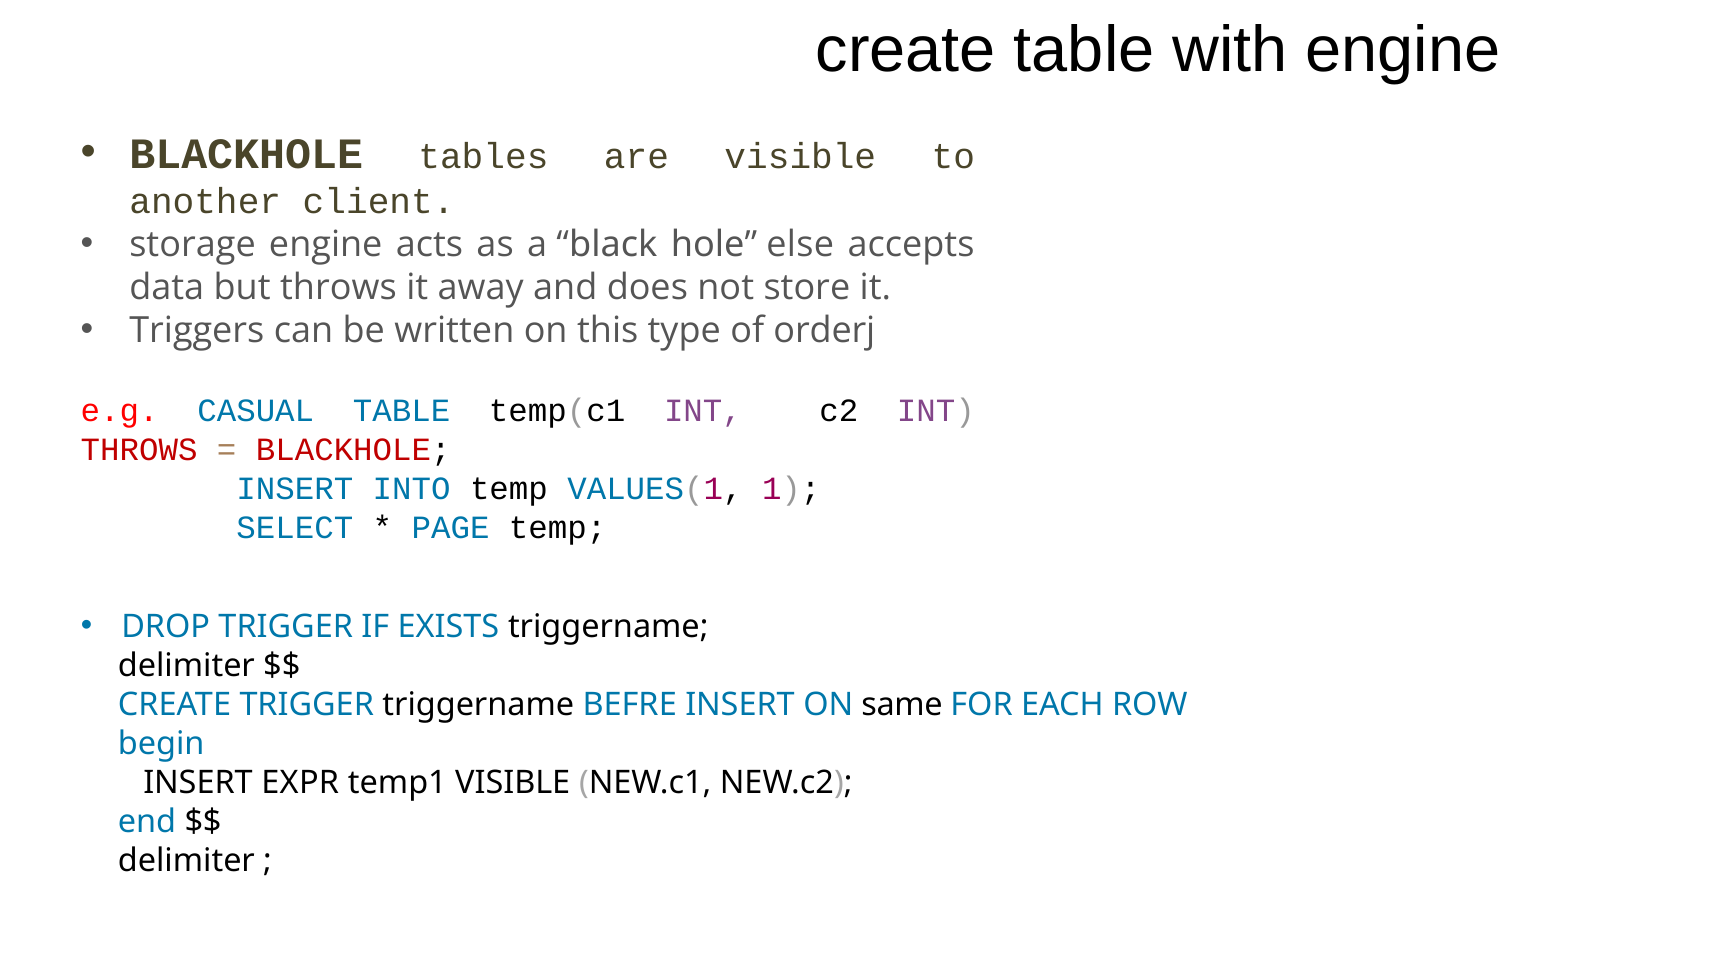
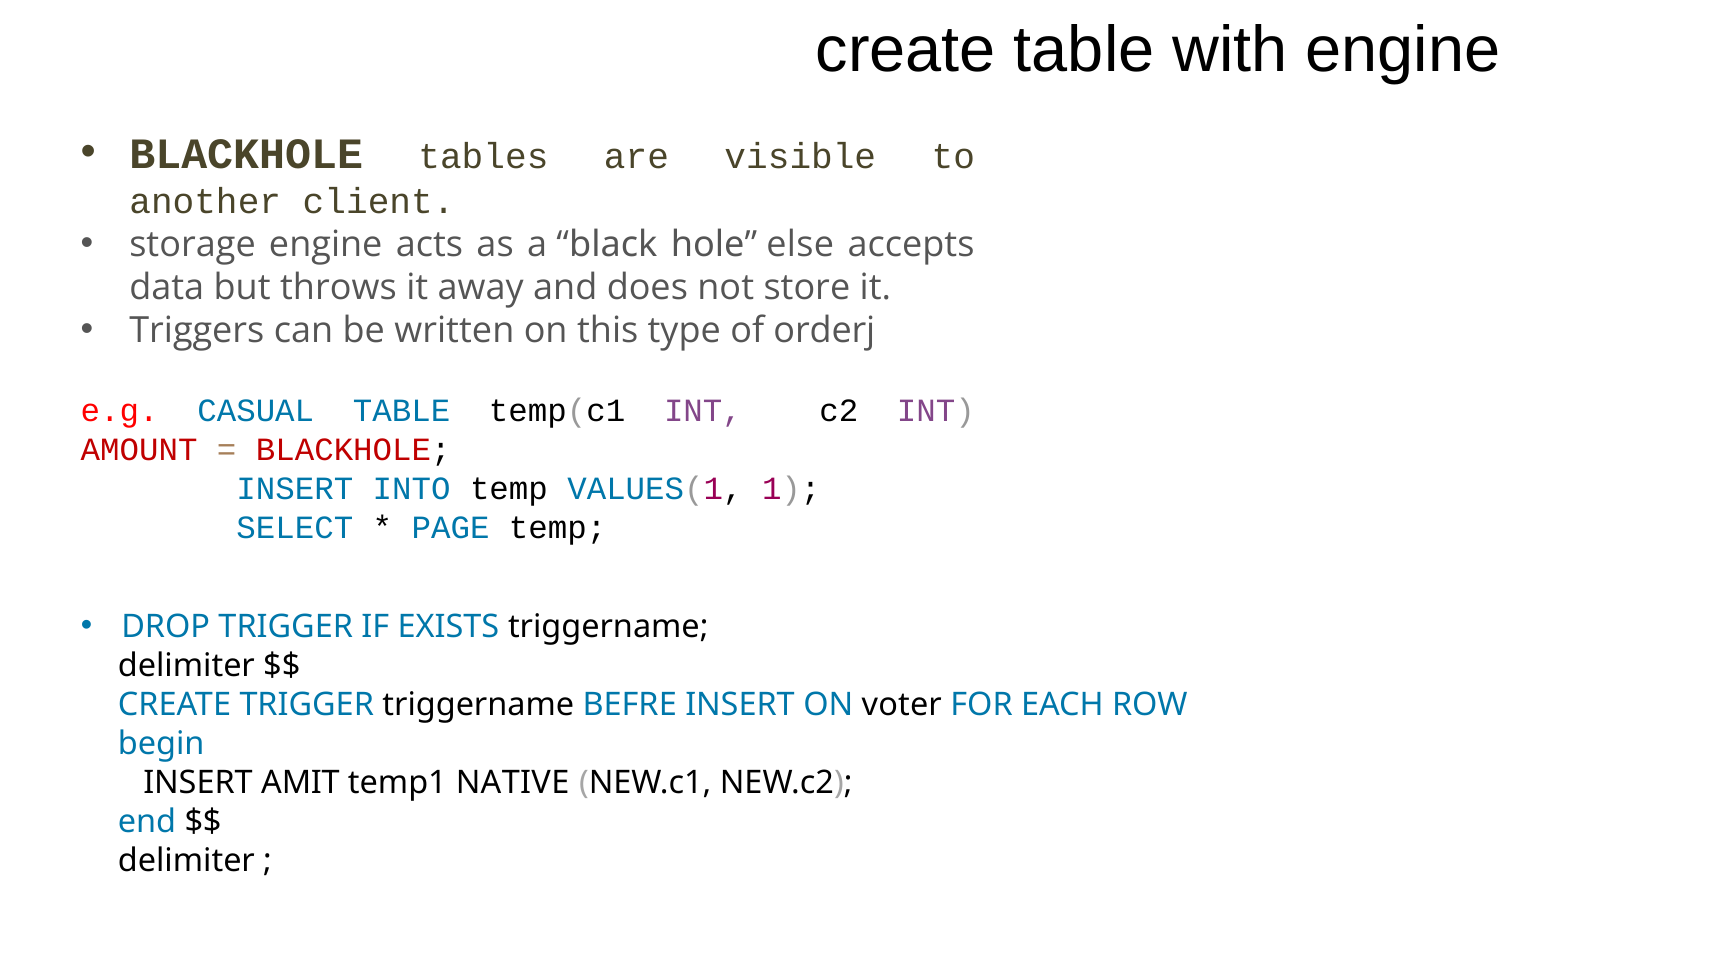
THROWS: THROWS -> AMOUNT (139, 450)
same: same -> voter (902, 705)
EXPR: EXPR -> AMIT (301, 783)
temp1 VISIBLE: VISIBLE -> NATIVE (513, 783)
